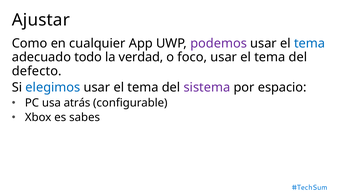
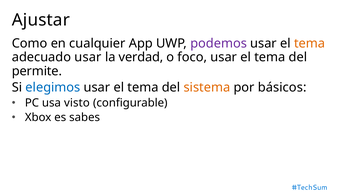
tema colour: blue -> orange (310, 43)
adecuado todo: todo -> usar (88, 57)
defecto: defecto -> permite (37, 71)
sistema colour: purple -> orange (207, 88)
espacio: espacio -> básicos (282, 88)
atrás: atrás -> visto (77, 103)
